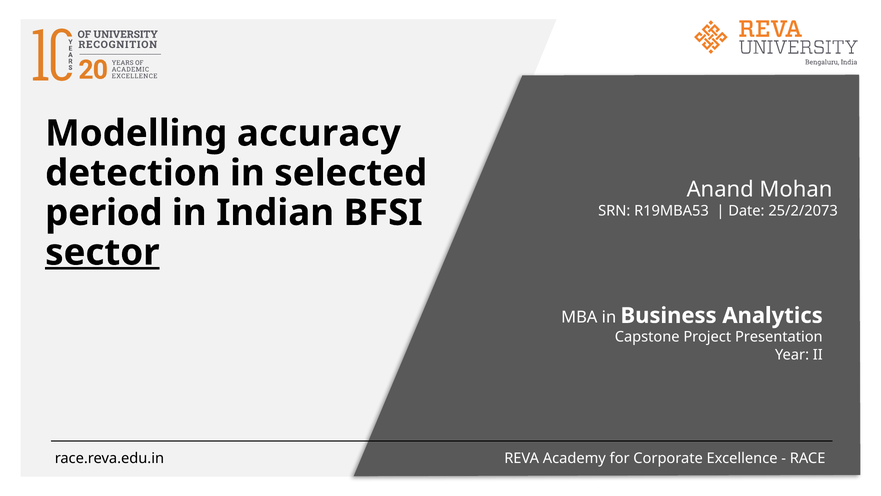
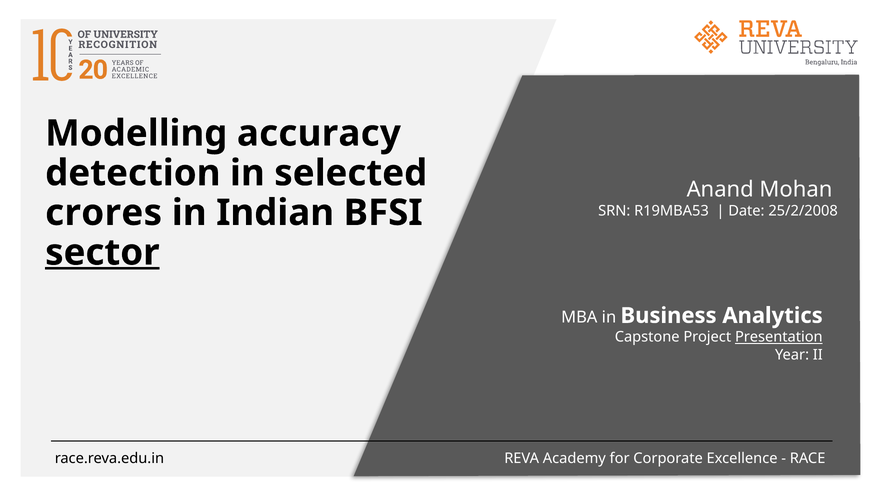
period: period -> crores (104, 213)
25/2/2073: 25/2/2073 -> 25/2/2008 (803, 211)
Presentation underline: none -> present (779, 337)
